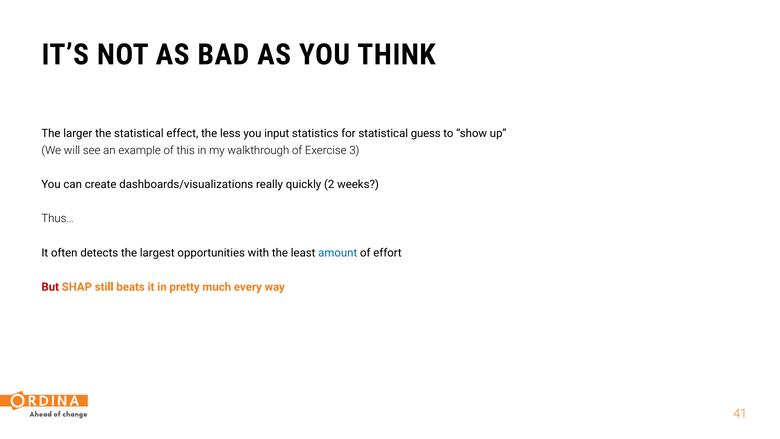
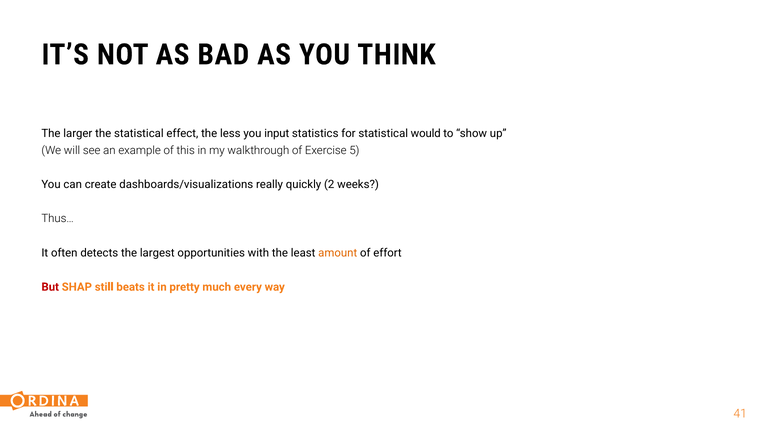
guess: guess -> would (426, 133)
3: 3 -> 5 (354, 150)
amount colour: blue -> orange (338, 253)
